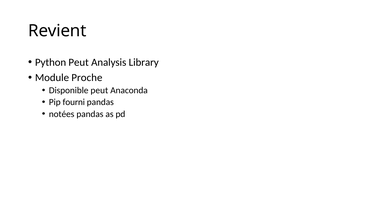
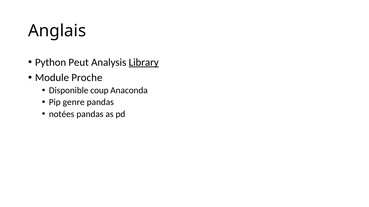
Revient: Revient -> Anglais (57, 31)
Library underline: none -> present (144, 62)
Disponible peut: peut -> coup (99, 91)
fourni: fourni -> genre (74, 102)
